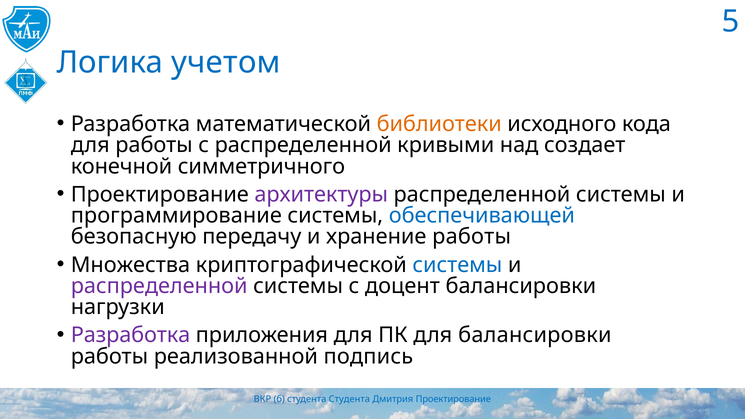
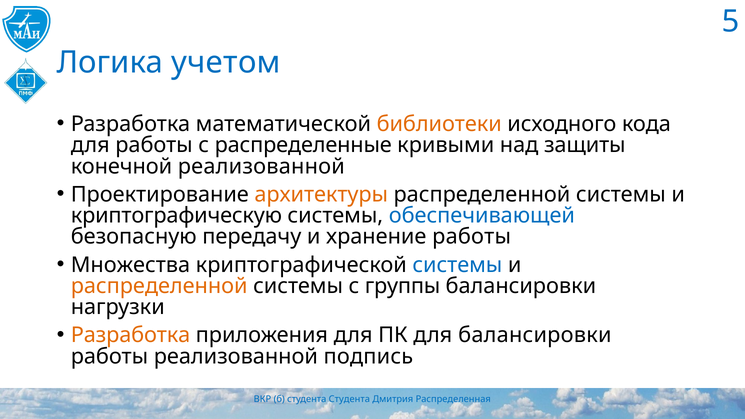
с распределенной: распределенной -> распределенные (303, 145)
создает: создает -> защиты (585, 145)
конечной симметричного: симметричного -> реализованной (261, 166)
архитектуры colour: purple -> orange (321, 194)
программирование: программирование -> криптографическую (176, 216)
распределенной colour: purple -> orange (159, 286)
доцент: доцент -> группы (403, 286)
Разработка colour: purple -> orange (131, 335)
Дмитрия Проектирование: Проектирование -> Распределенная (453, 399)
